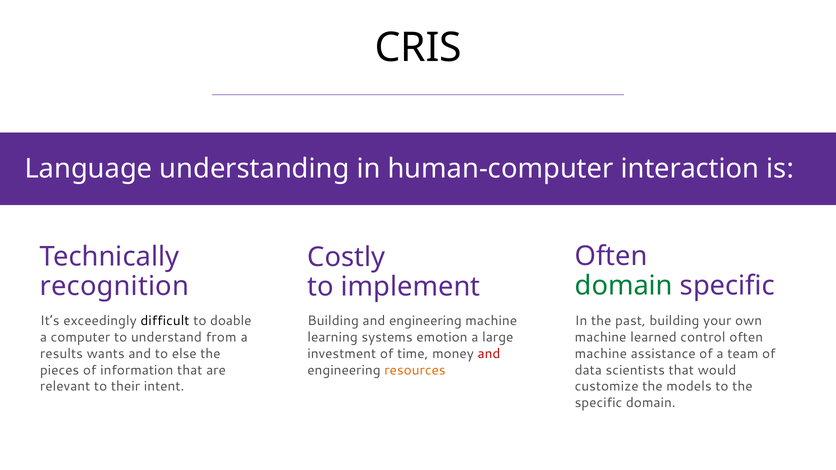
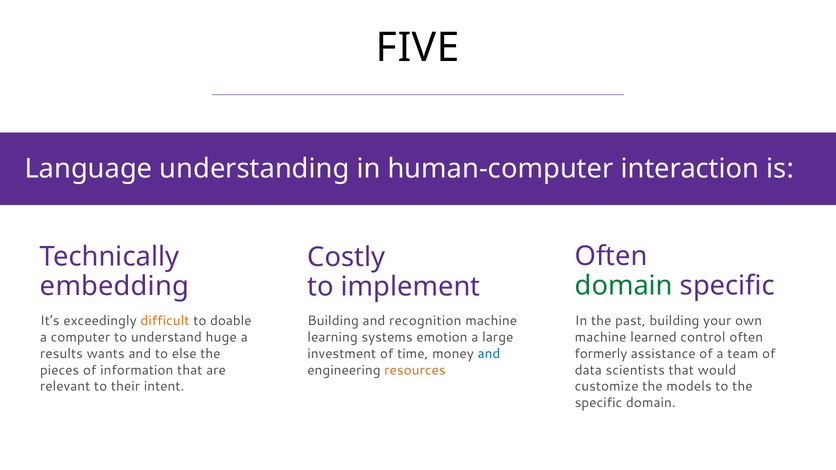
CRIS: CRIS -> FIVE (418, 48)
recognition: recognition -> embedding (114, 286)
difficult colour: black -> orange (165, 321)
Building and engineering: engineering -> recognition (425, 321)
from: from -> huge (221, 337)
and colour: red -> blue (489, 354)
machine: machine -> formerly (601, 354)
